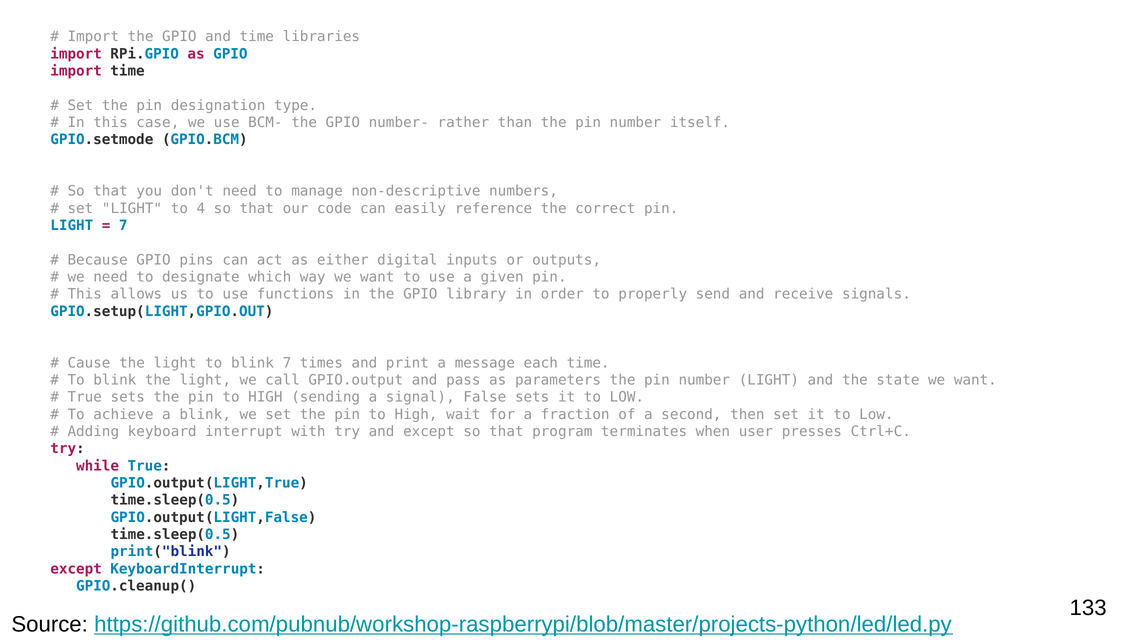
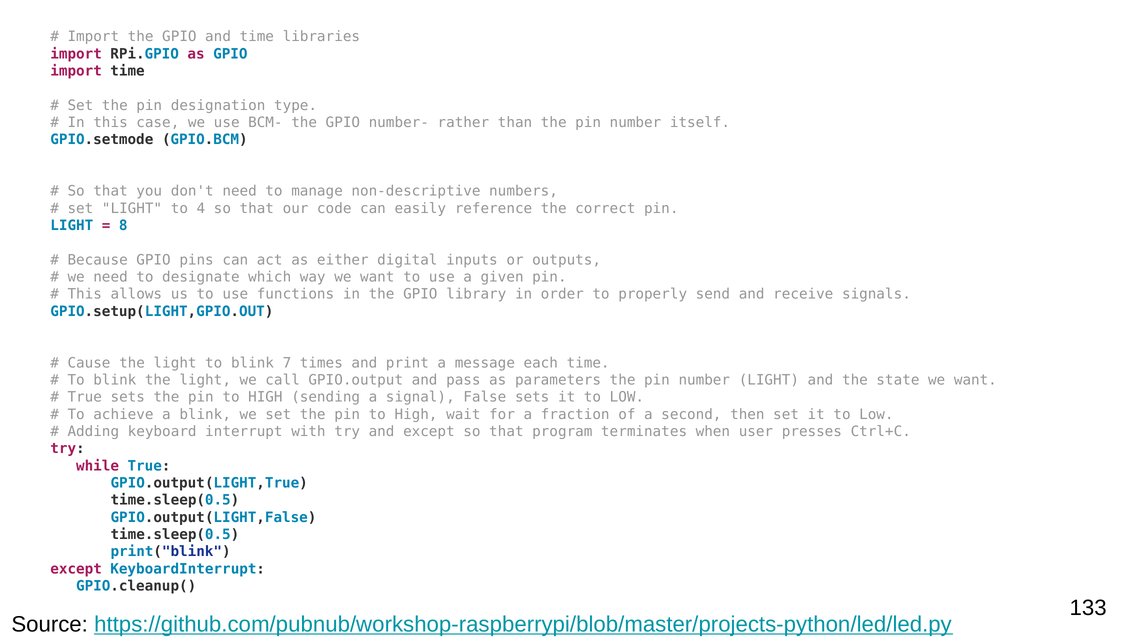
7: 7 -> 8 (123, 226)
